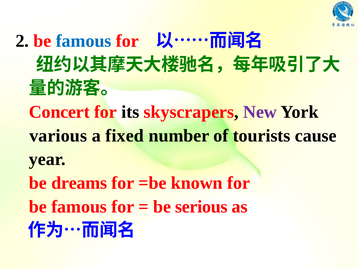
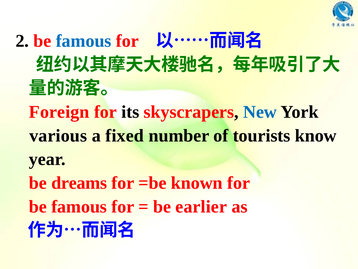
Concert: Concert -> Foreign (59, 112)
New colour: purple -> blue (260, 112)
cause: cause -> know (316, 135)
serious: serious -> earlier (201, 206)
